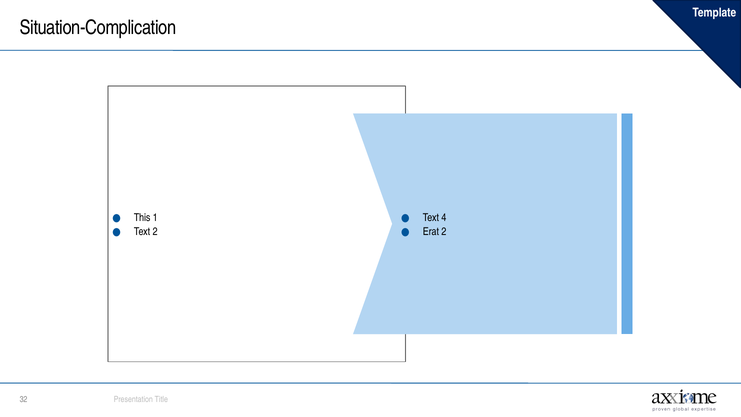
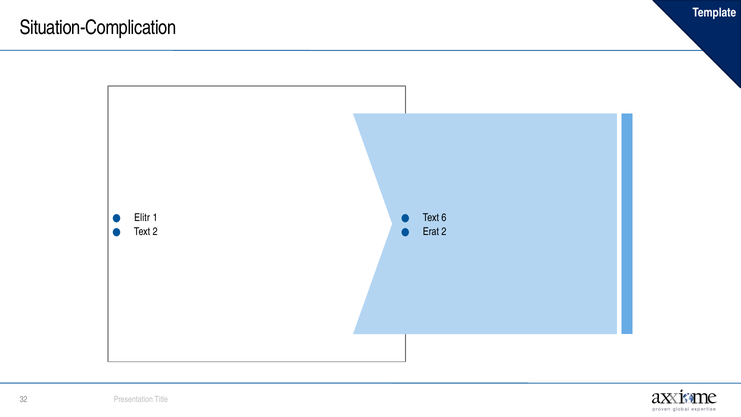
This: This -> Elitr (142, 218)
4: 4 -> 6 (444, 218)
